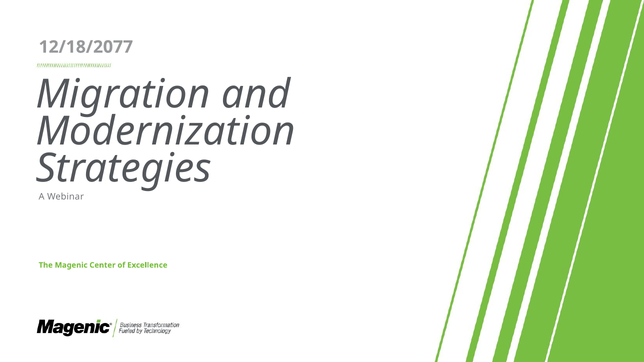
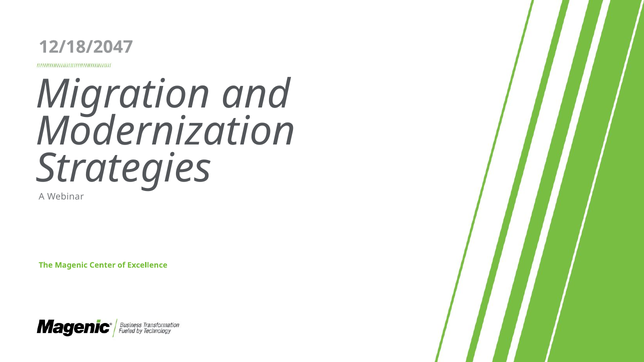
12/18/2077: 12/18/2077 -> 12/18/2047 (86, 47)
